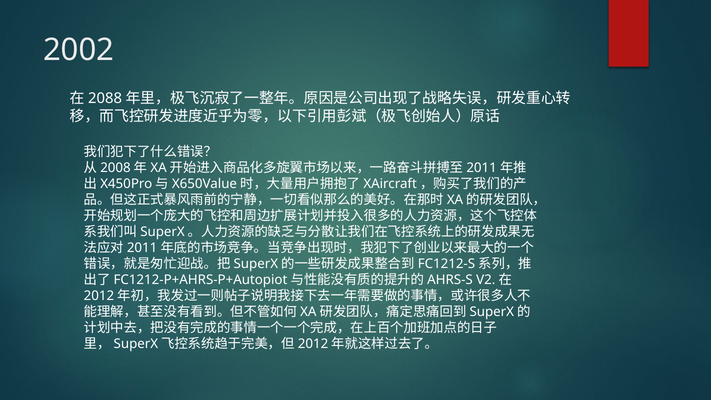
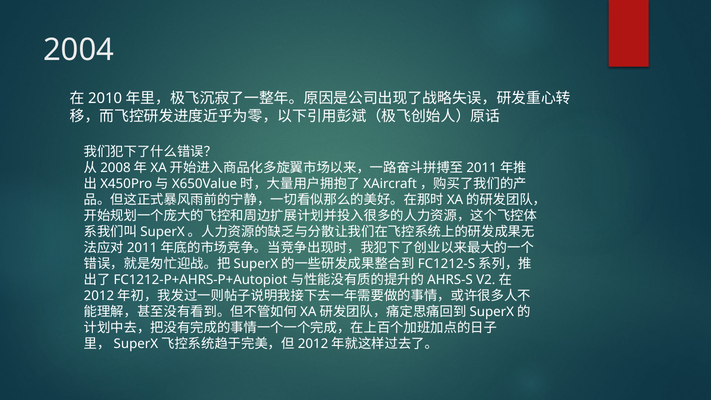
2002: 2002 -> 2004 (79, 50)
2088: 2088 -> 2010 (105, 98)
